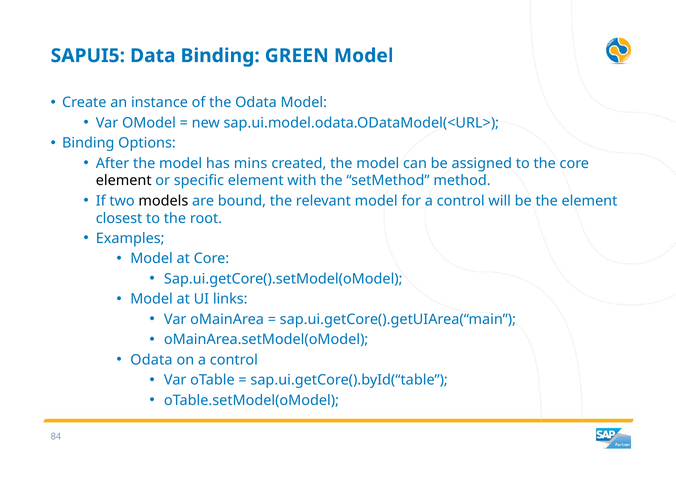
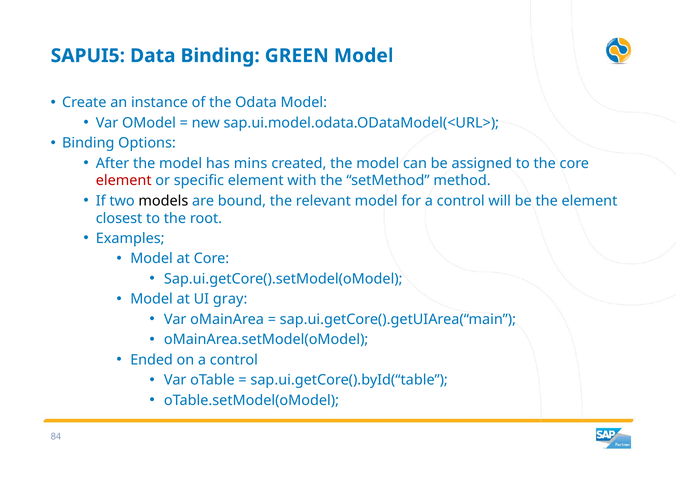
element colour: black -> red (124, 181)
links: links -> gray (230, 299)
Odata: Odata -> Ended (152, 360)
